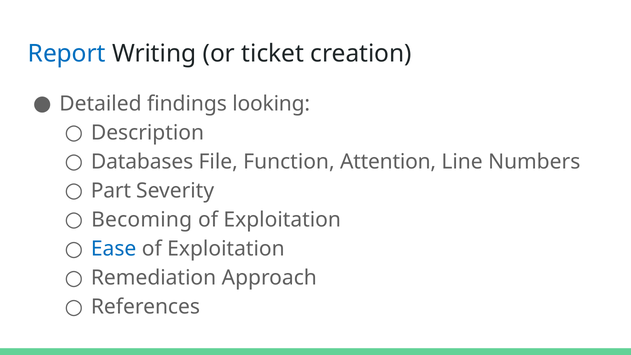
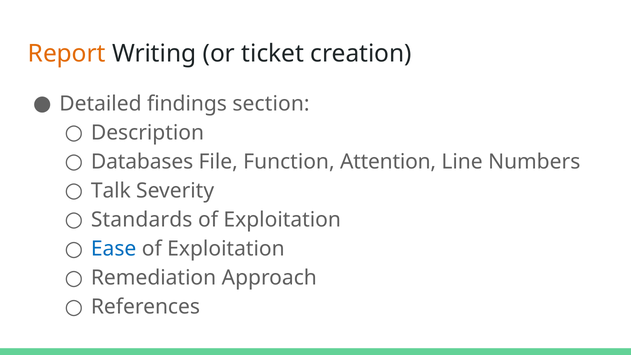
Report colour: blue -> orange (67, 53)
looking: looking -> section (271, 104)
Part: Part -> Talk (111, 191)
Becoming: Becoming -> Standards (142, 220)
